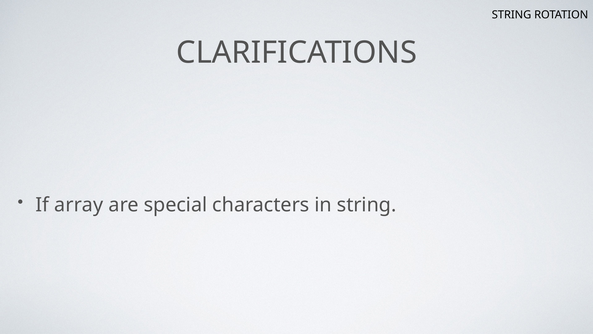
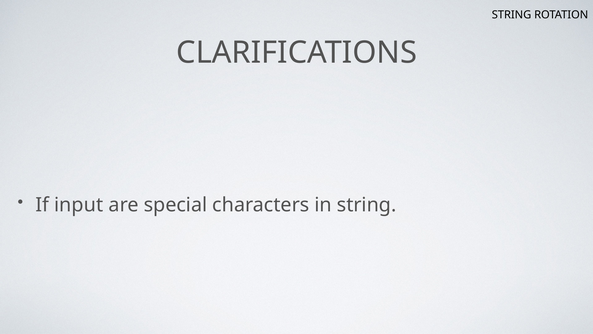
array: array -> input (79, 205)
